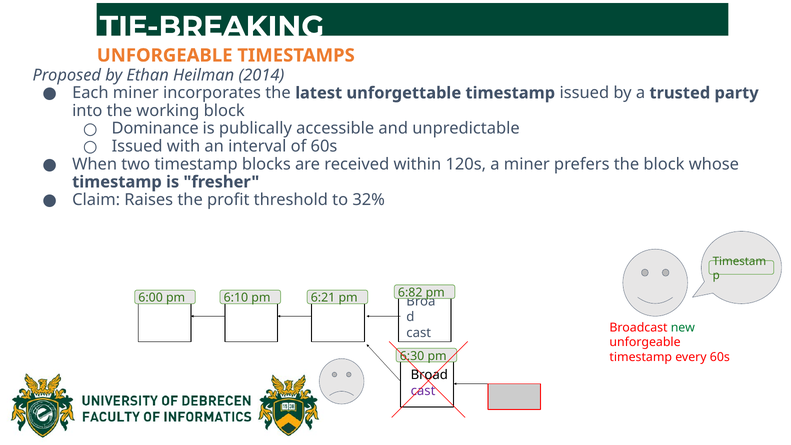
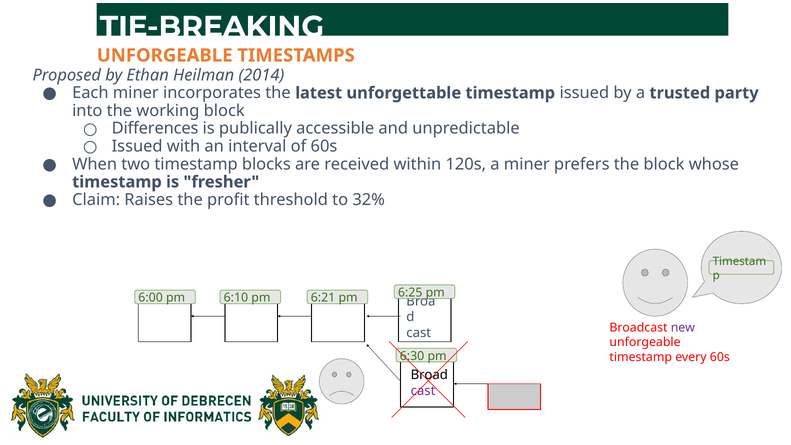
Dominance: Dominance -> Differences (155, 129)
6:82: 6:82 -> 6:25 (410, 293)
new colour: green -> purple (683, 327)
